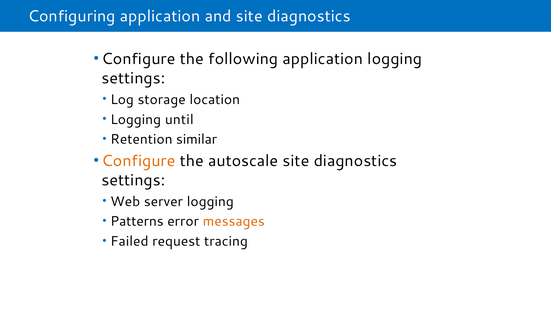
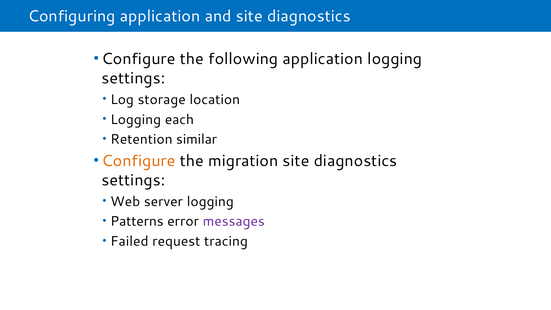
until: until -> each (179, 119)
autoscale: autoscale -> migration (243, 161)
messages colour: orange -> purple (234, 221)
